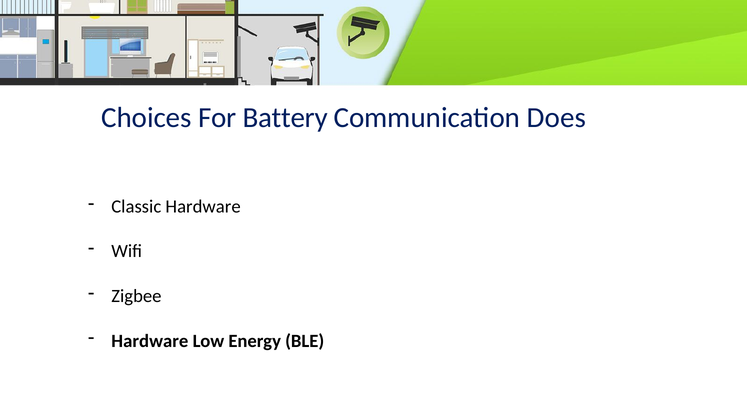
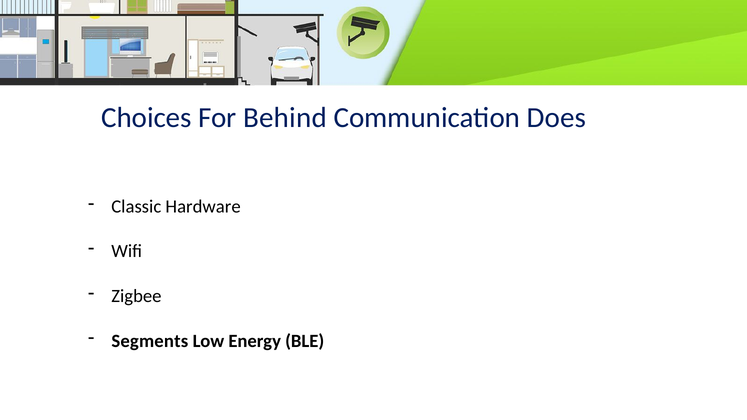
Battery: Battery -> Behind (285, 117)
Hardware: Hardware -> Segments (150, 341)
